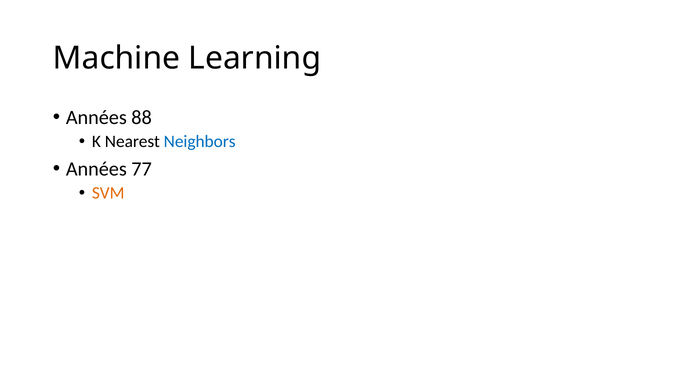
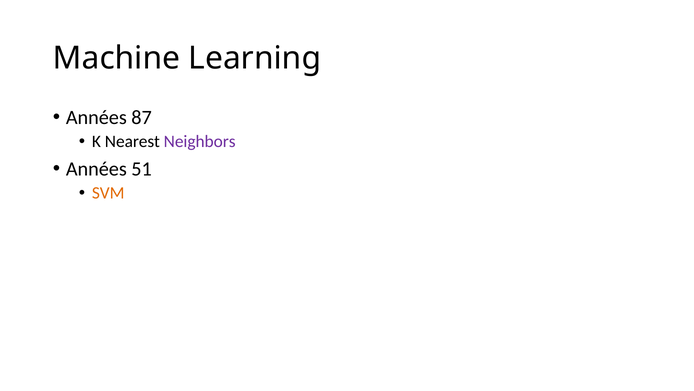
88: 88 -> 87 (142, 117)
Neighbors colour: blue -> purple (200, 141)
77: 77 -> 51 (142, 169)
